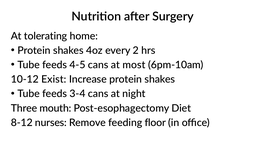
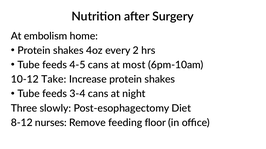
tolerating: tolerating -> embolism (46, 36)
Exist: Exist -> Take (54, 80)
mouth: mouth -> slowly (55, 109)
